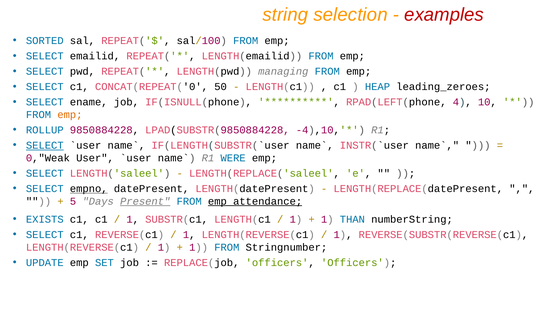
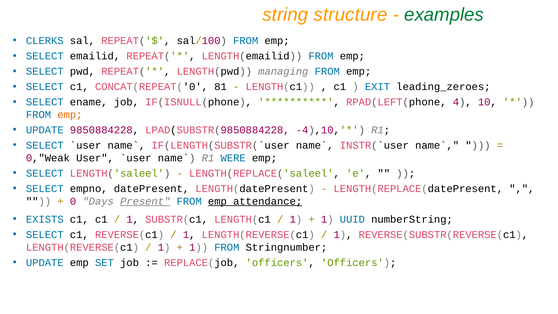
selection: selection -> structure (350, 15)
examples colour: red -> green (444, 15)
SORTED: SORTED -> CLERKS (45, 41)
50: 50 -> 81 (221, 87)
HEAP: HEAP -> EXIT (377, 87)
ROLLUP: ROLLUP -> UPDATE (45, 130)
SELECT underline: present -> none (45, 145)
empno underline: present -> none (89, 189)
5: 5 -> 0 (73, 201)
THAN: THAN -> UUID (352, 219)
